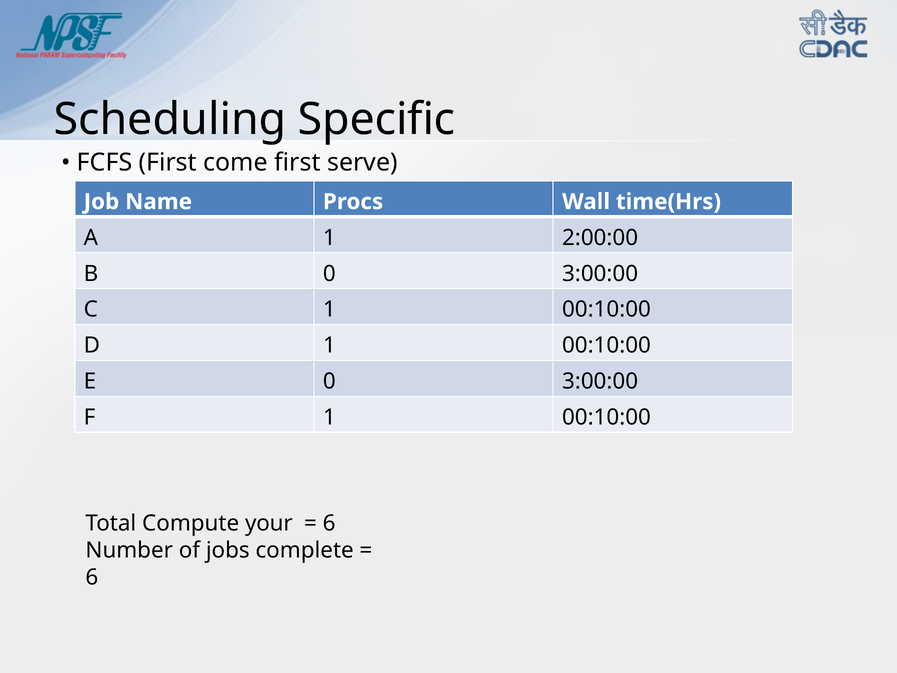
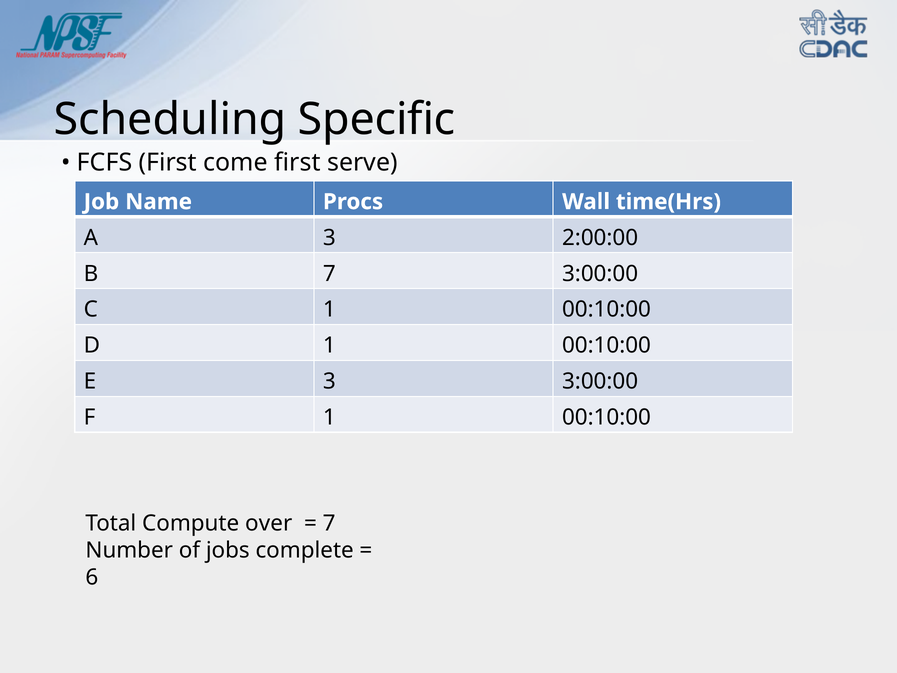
A 1: 1 -> 3 (329, 238)
B 0: 0 -> 7 (329, 274)
E 0: 0 -> 3 (329, 381)
your: your -> over (269, 523)
6: 6 -> 7 (329, 523)
